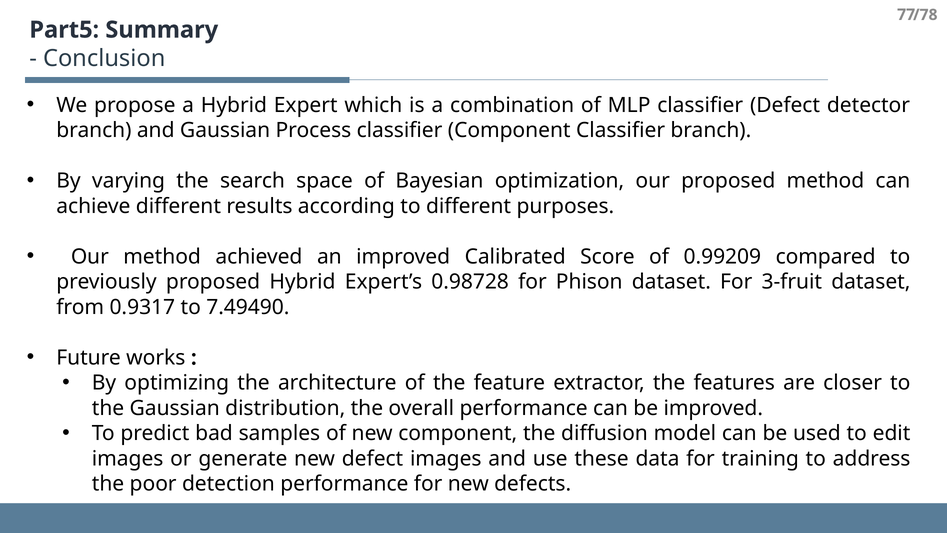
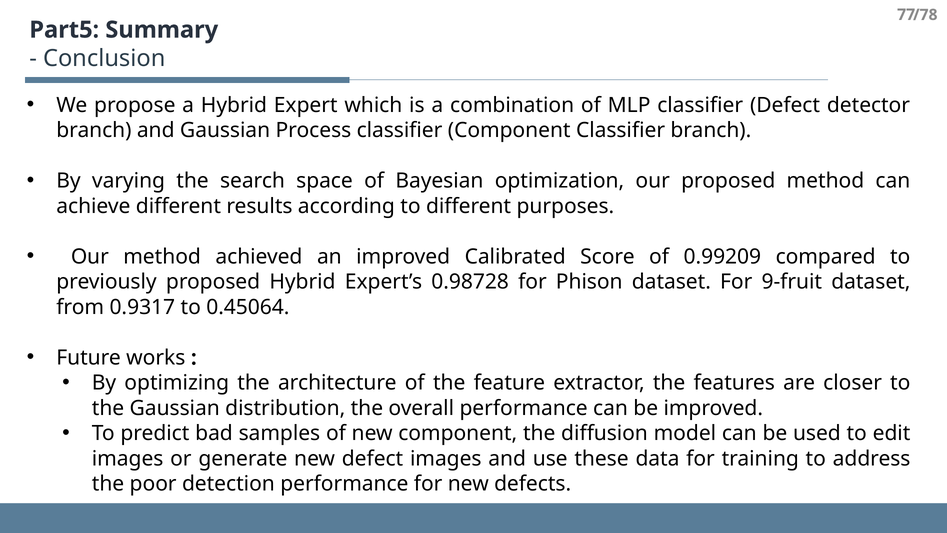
3-fruit: 3-fruit -> 9-fruit (792, 282)
7.49490: 7.49490 -> 0.45064 (248, 307)
